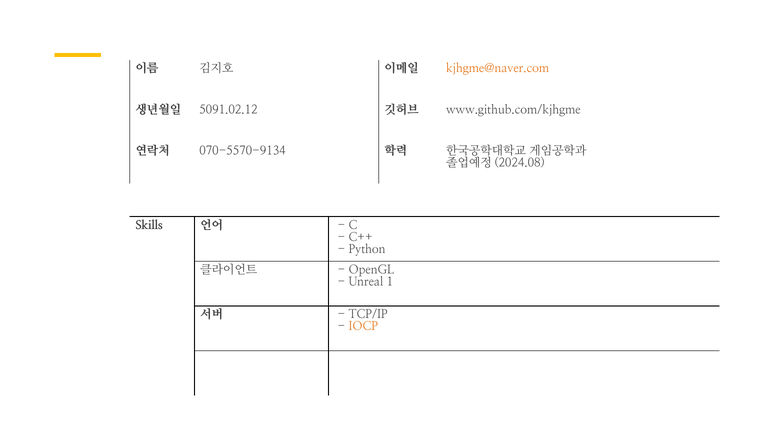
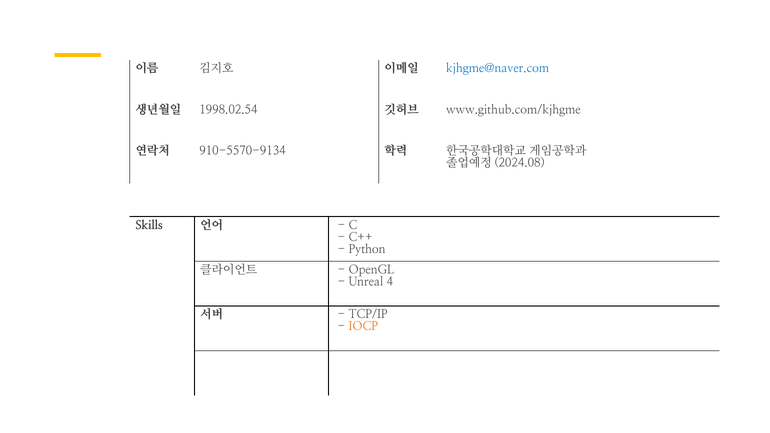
kjhgme@naver.com colour: orange -> blue (498, 68)
5091.02.12: 5091.02.12 -> 1998.02.54 (228, 110)
070-5570-9134: 070-5570-9134 -> 910-5570-9134 (242, 151)
1: 1 -> 4 (390, 282)
